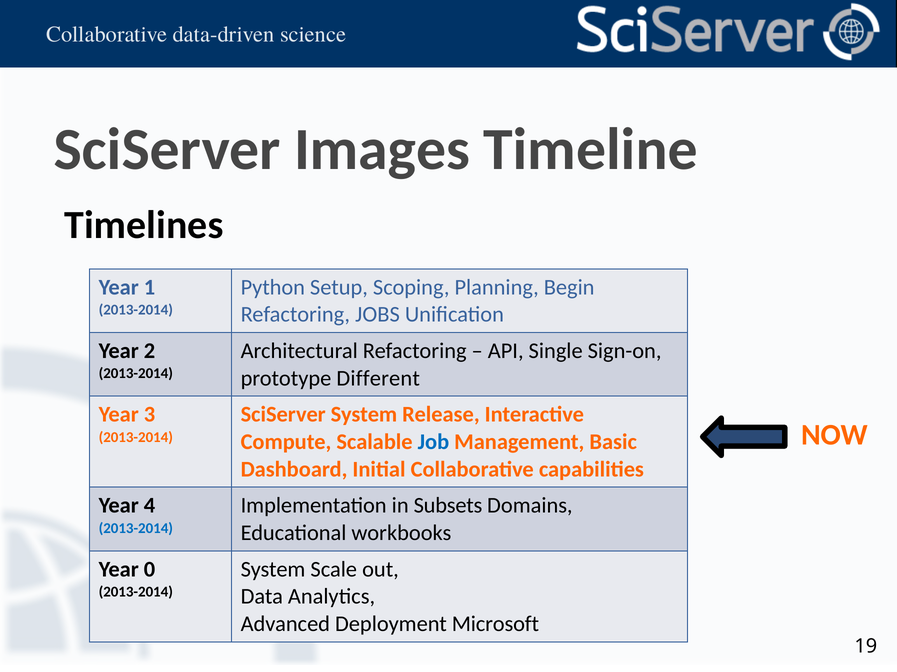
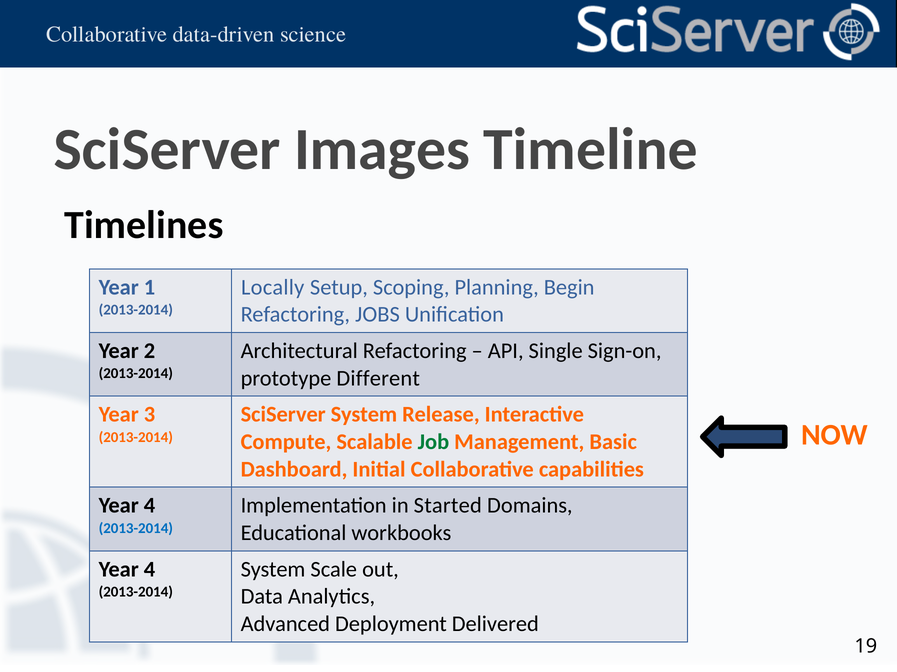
Python: Python -> Locally (273, 288)
Job colour: blue -> green (433, 442)
Subsets: Subsets -> Started (448, 506)
0: 0 -> 4 (149, 570)
Microsoft: Microsoft -> Delivered (495, 625)
